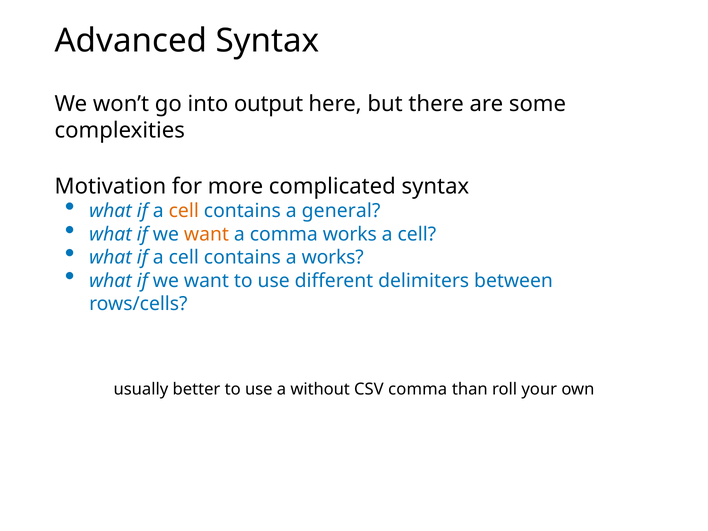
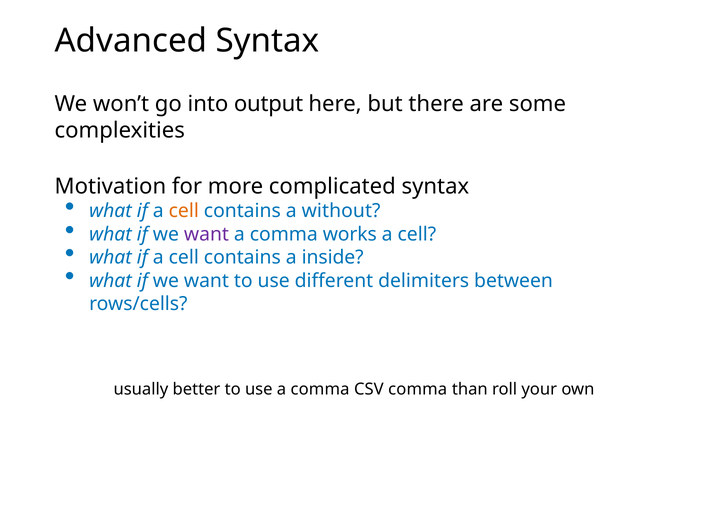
general: general -> without (341, 211)
want colour: orange -> purple (206, 234)
a works: works -> inside (333, 257)
use a without: without -> comma (320, 389)
